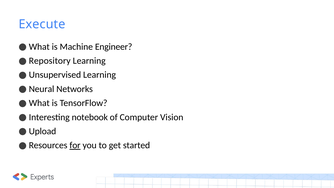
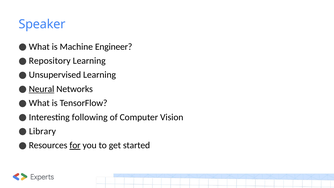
Execute: Execute -> Speaker (42, 24)
Neural underline: none -> present (42, 89)
notebook: notebook -> following (90, 117)
Upload: Upload -> Library (42, 131)
